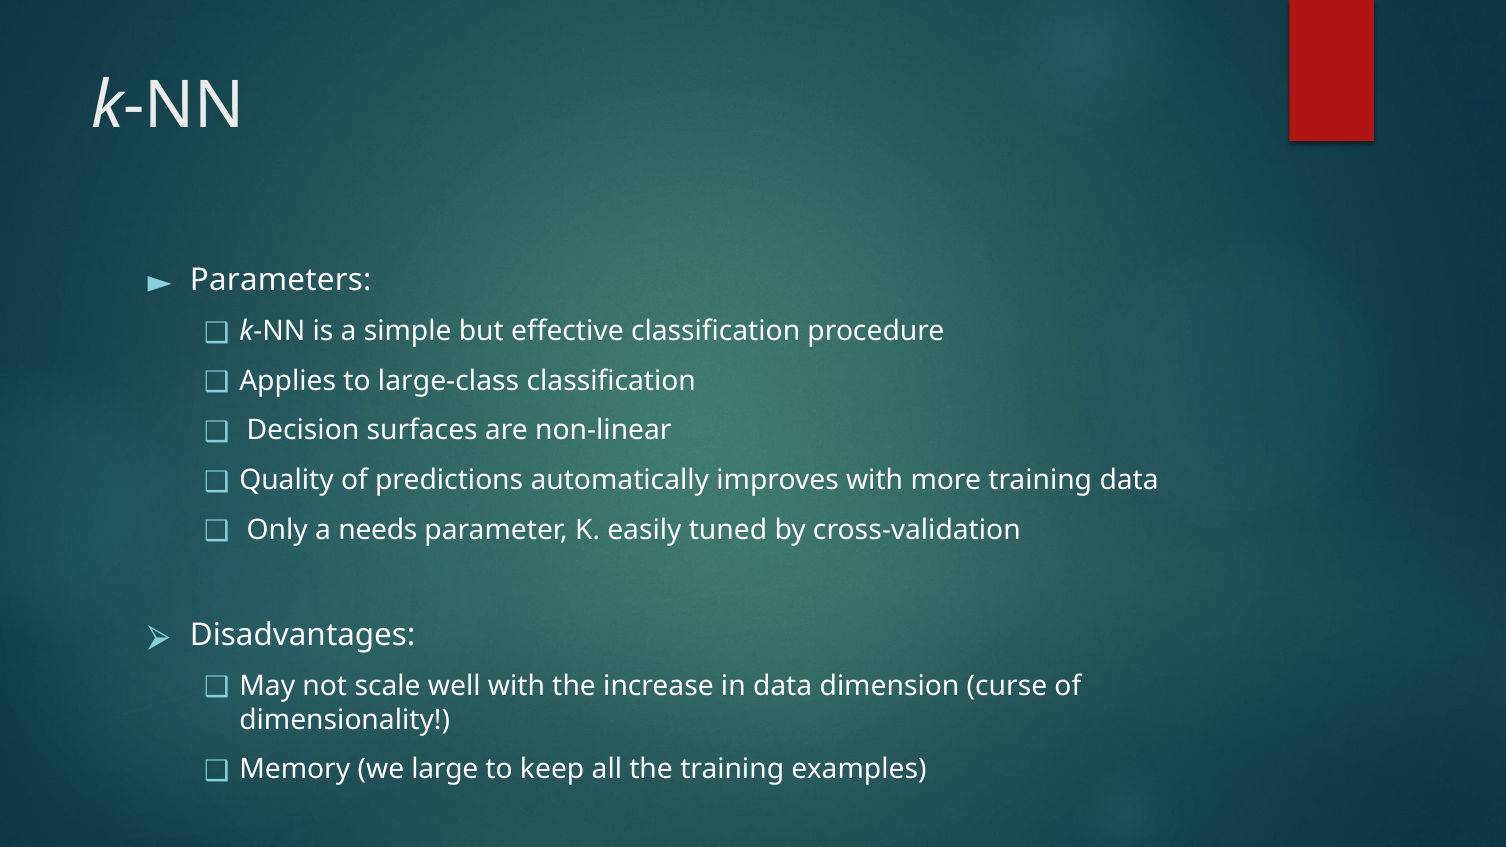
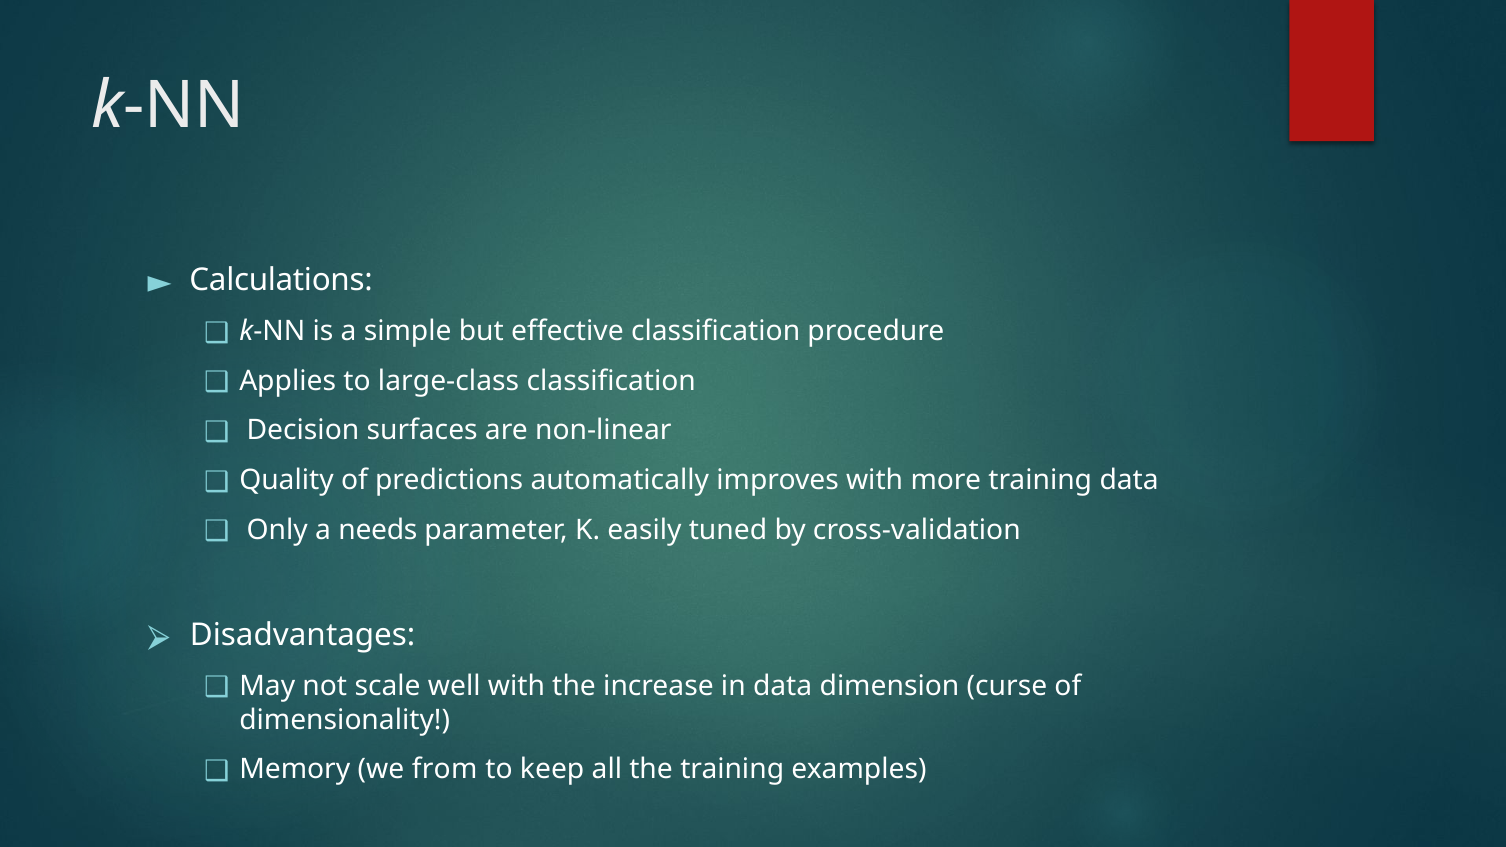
Parameters: Parameters -> Calculations (281, 280)
large: large -> from (445, 770)
